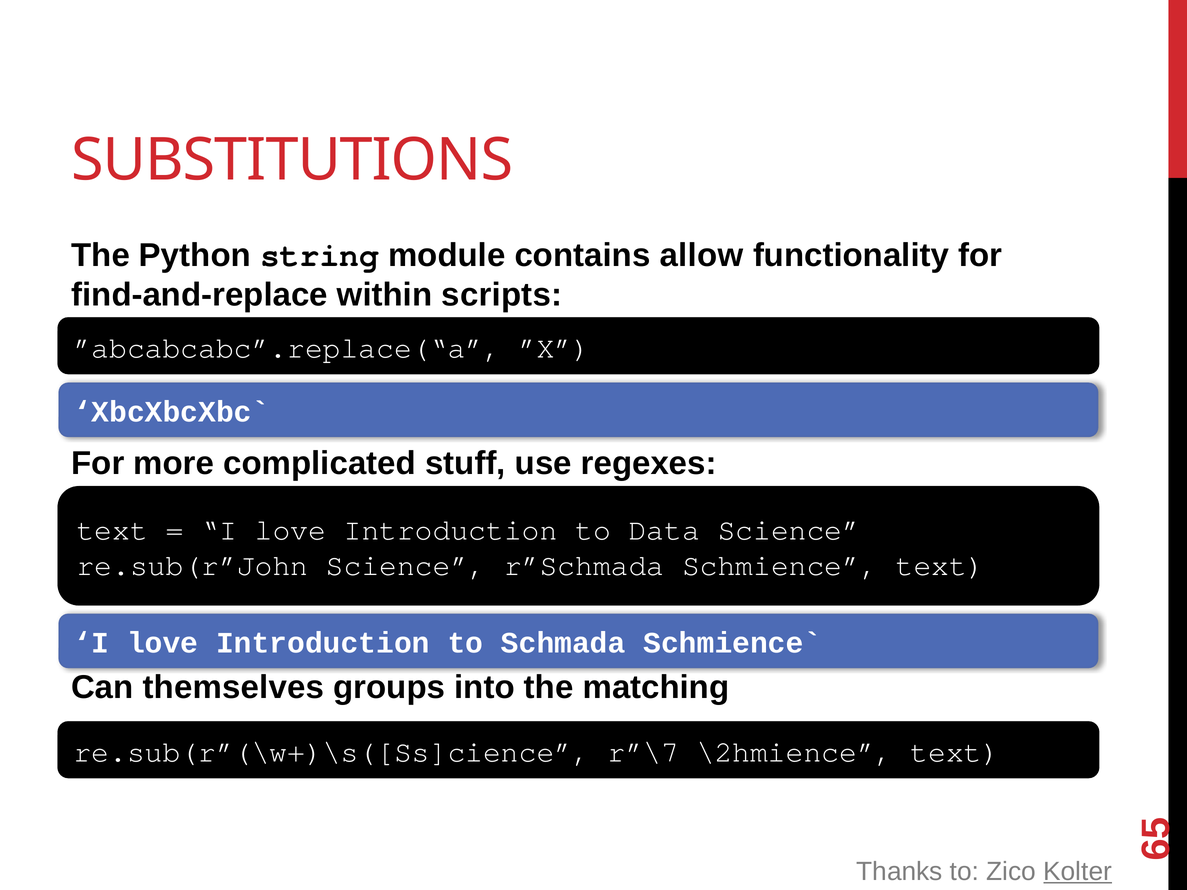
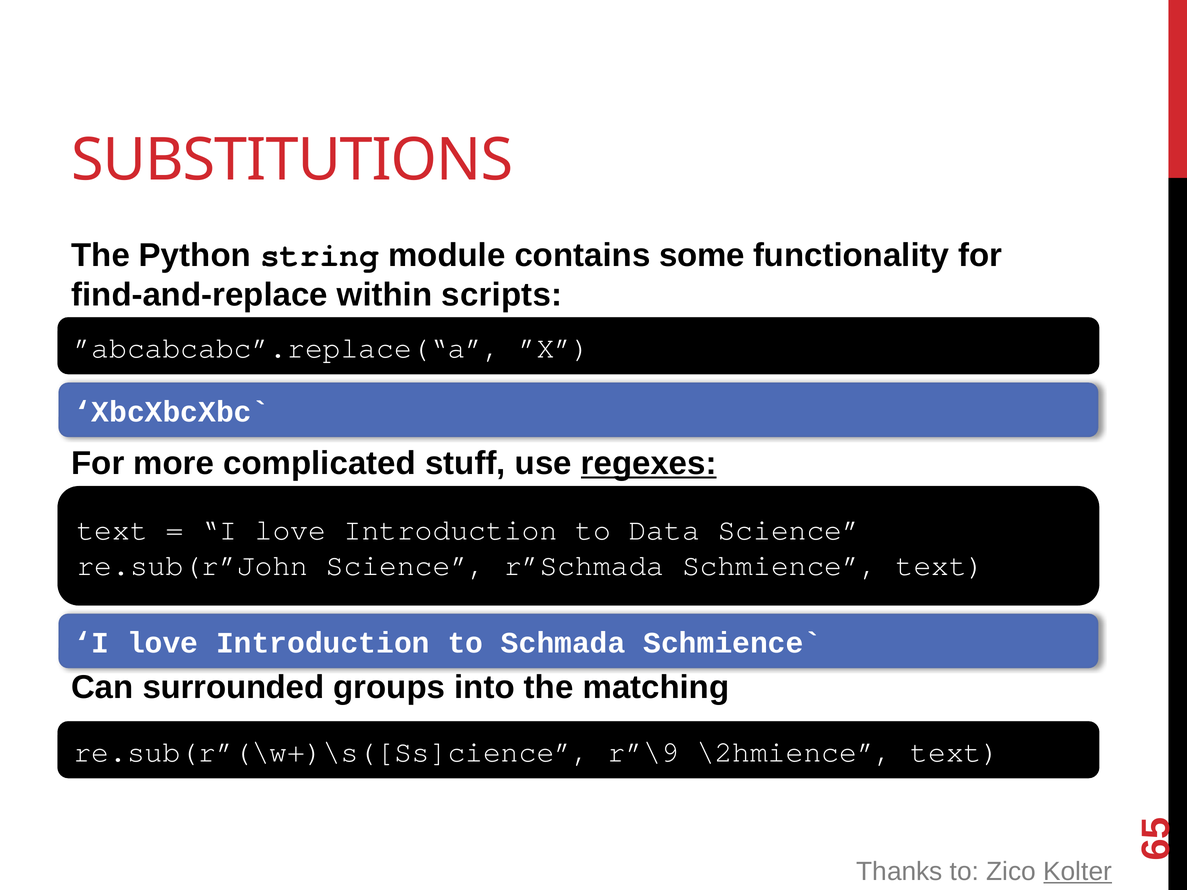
allow: allow -> some (702, 256)
regexes underline: none -> present (649, 463)
themselves: themselves -> surrounded (233, 688)
r”\7: r”\7 -> r”\9 (643, 752)
